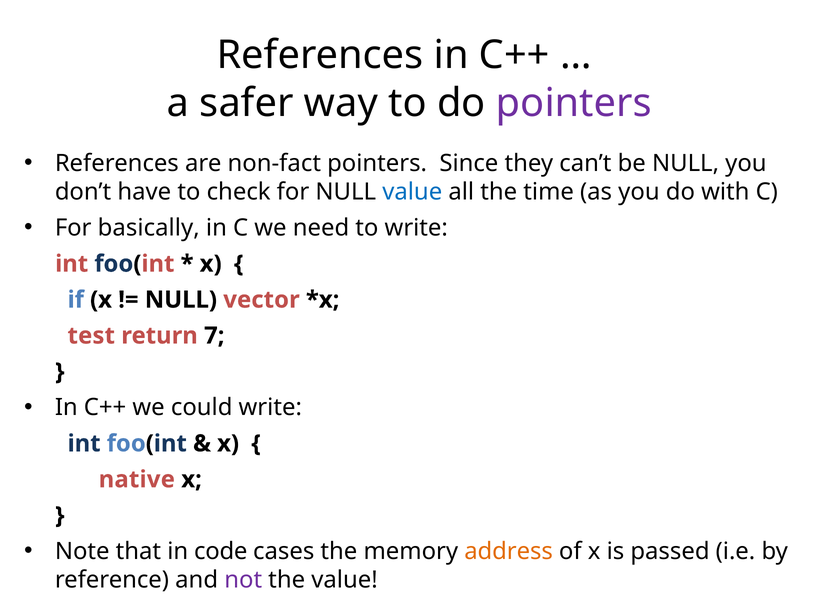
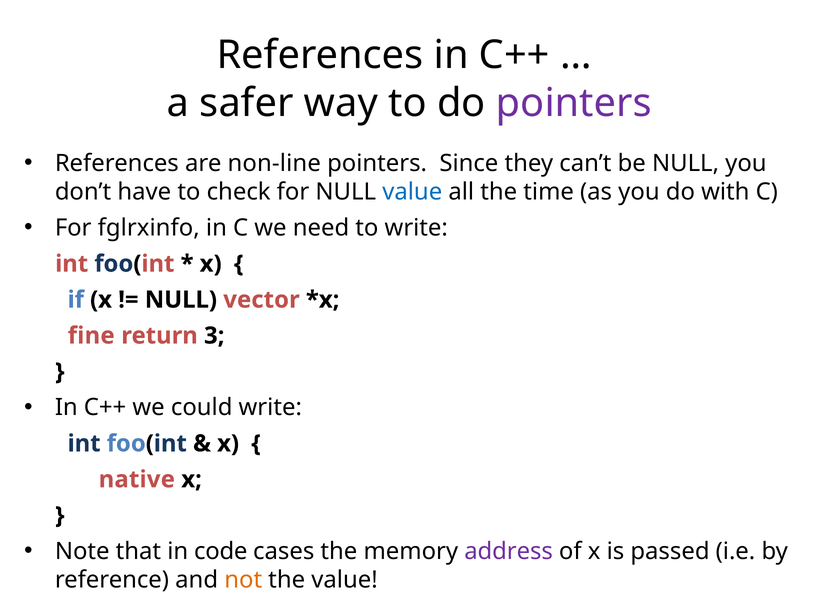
non-fact: non-fact -> non-line (274, 163)
basically: basically -> fglrxinfo (149, 228)
test: test -> fine (91, 336)
7: 7 -> 3 (214, 336)
address colour: orange -> purple (509, 552)
not colour: purple -> orange (243, 580)
